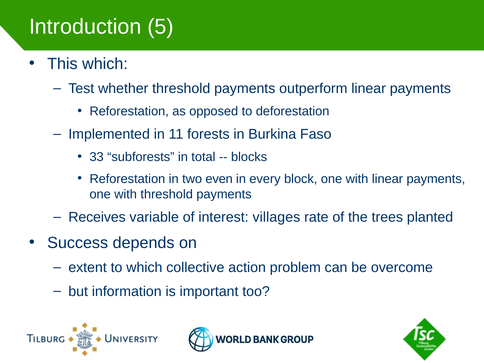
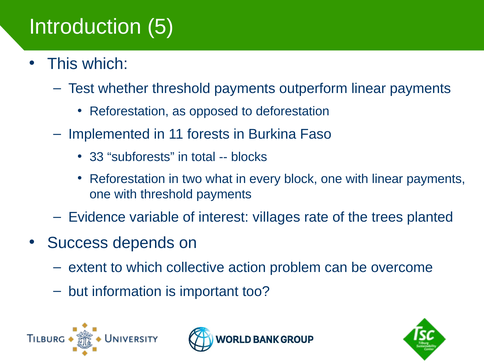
even: even -> what (219, 179)
Receives: Receives -> Evidence (97, 217)
